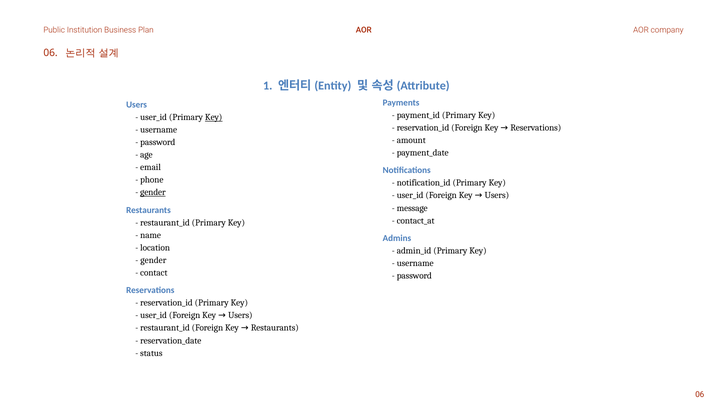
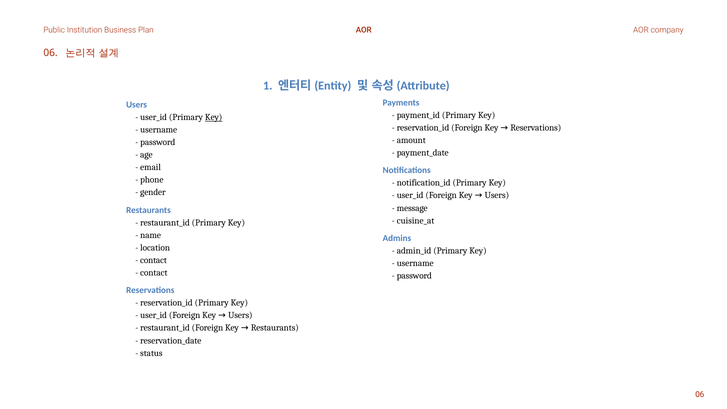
gender underline: present -> none (153, 192)
contact_at: contact_at -> cuisine_at (416, 221)
gender: gender -> contact (154, 260)
